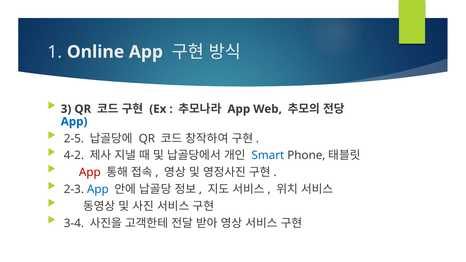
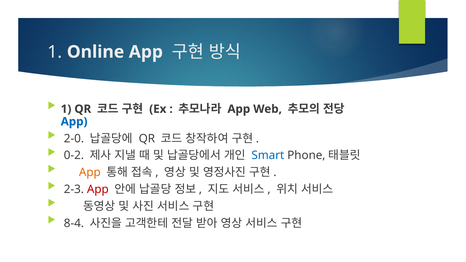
3: 3 -> 1 (66, 109)
2-5: 2-5 -> 2-0 (74, 139)
4-2: 4-2 -> 0-2 (74, 156)
App colour: red -> orange (90, 172)
App colour: blue -> red (98, 189)
3-4: 3-4 -> 8-4 (74, 223)
